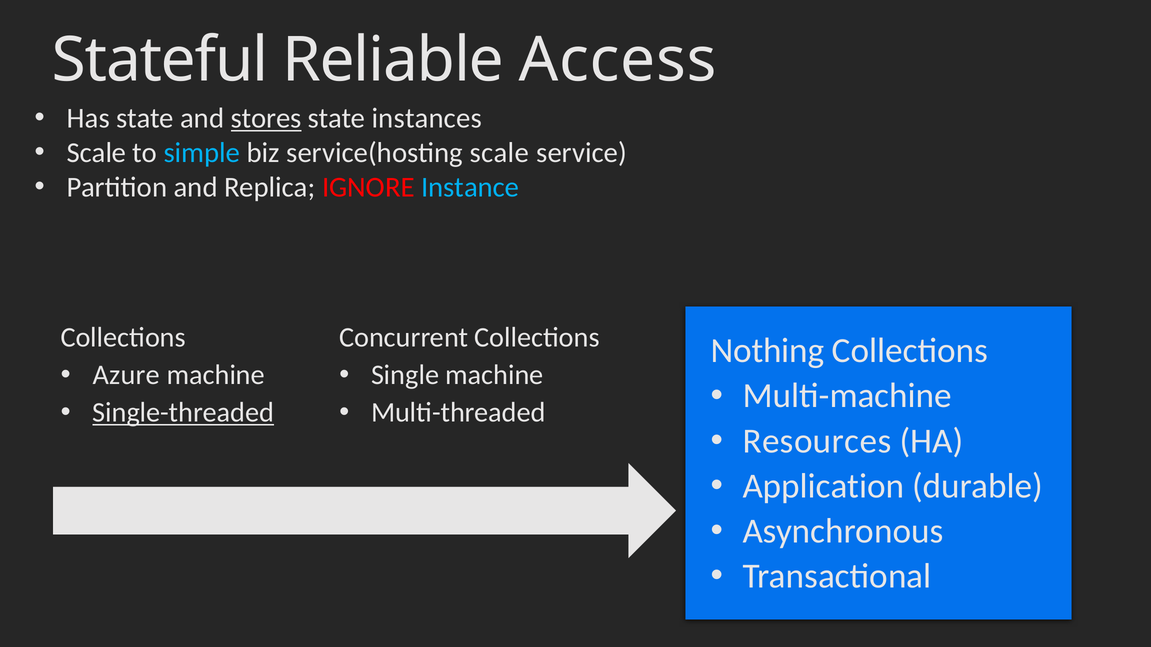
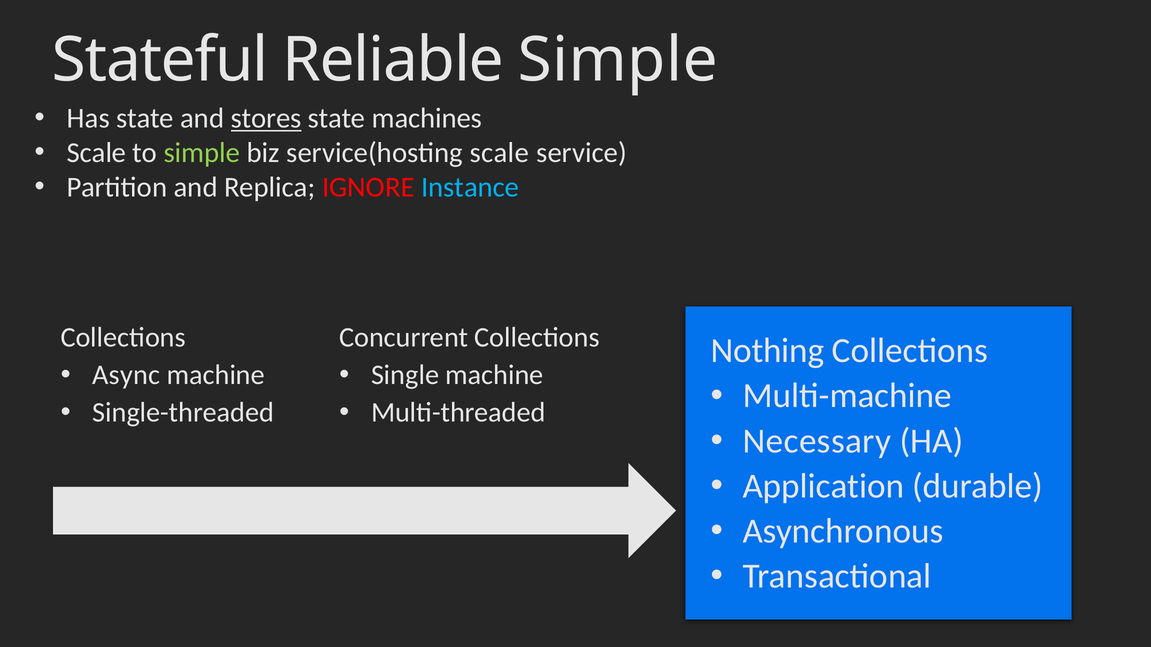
Reliable Access: Access -> Simple (618, 60)
instances: instances -> machines (427, 119)
simple colour: light blue -> light green (202, 153)
Azure: Azure -> Async (126, 375)
Single-threaded underline: present -> none (183, 413)
Resources: Resources -> Necessary (817, 441)
